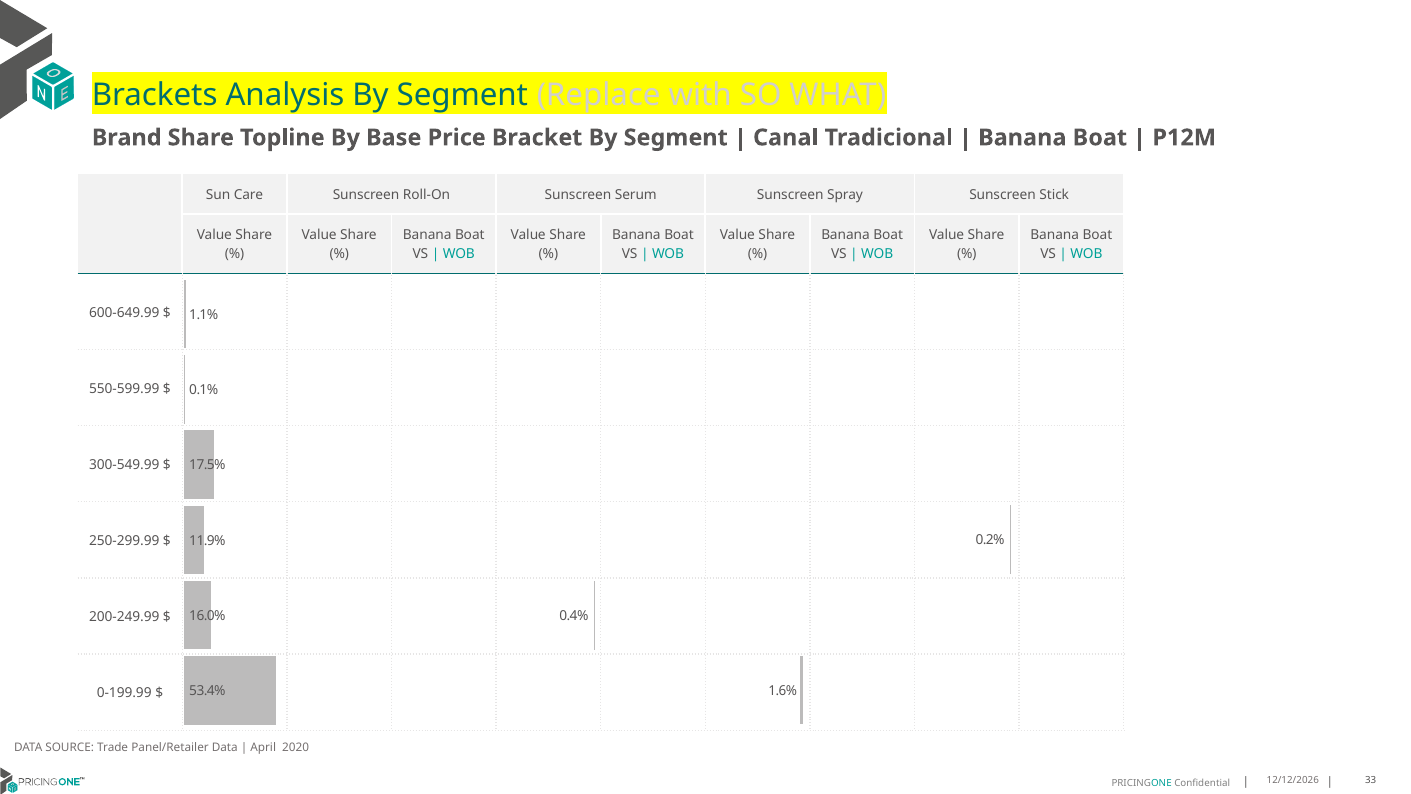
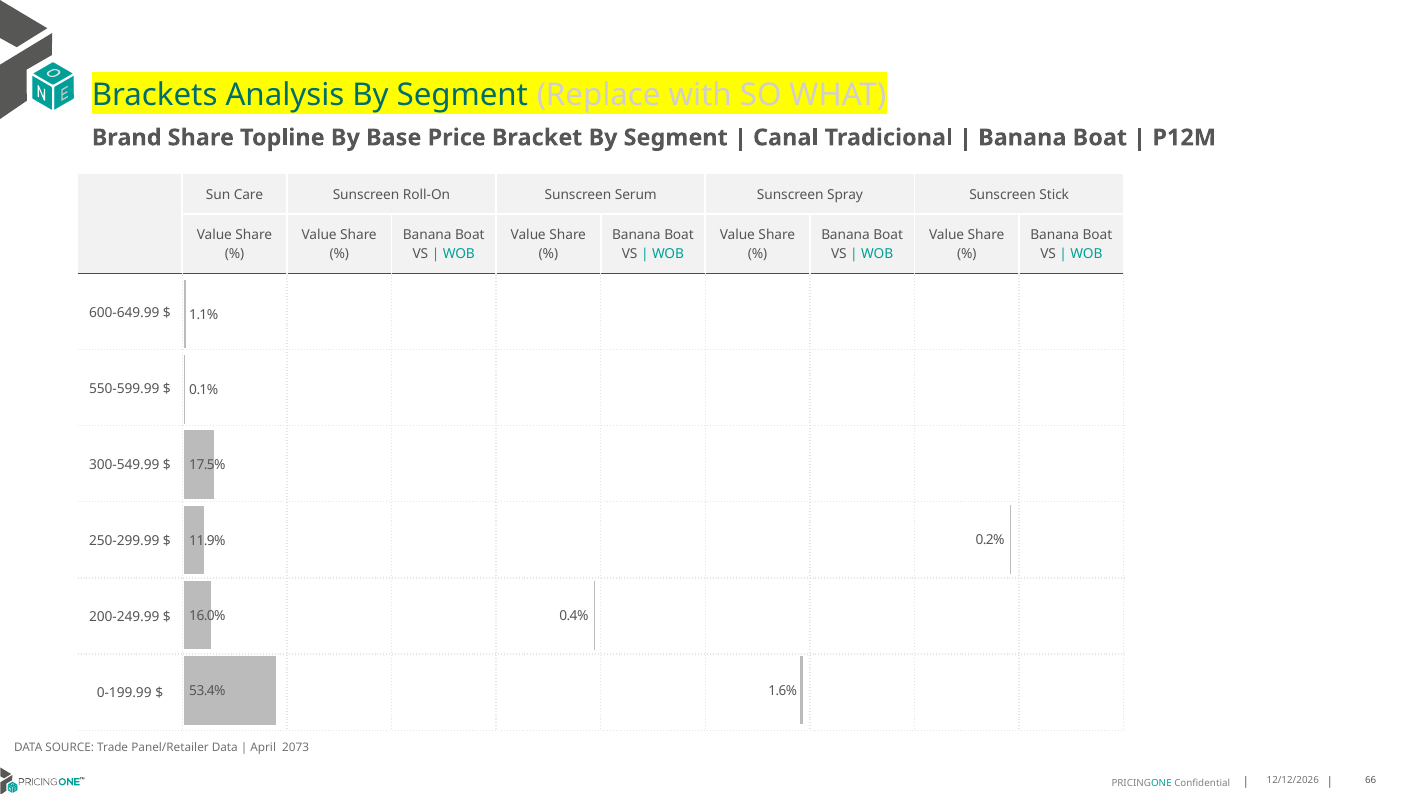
2020: 2020 -> 2073 (296, 748)
33: 33 -> 66 (1371, 780)
